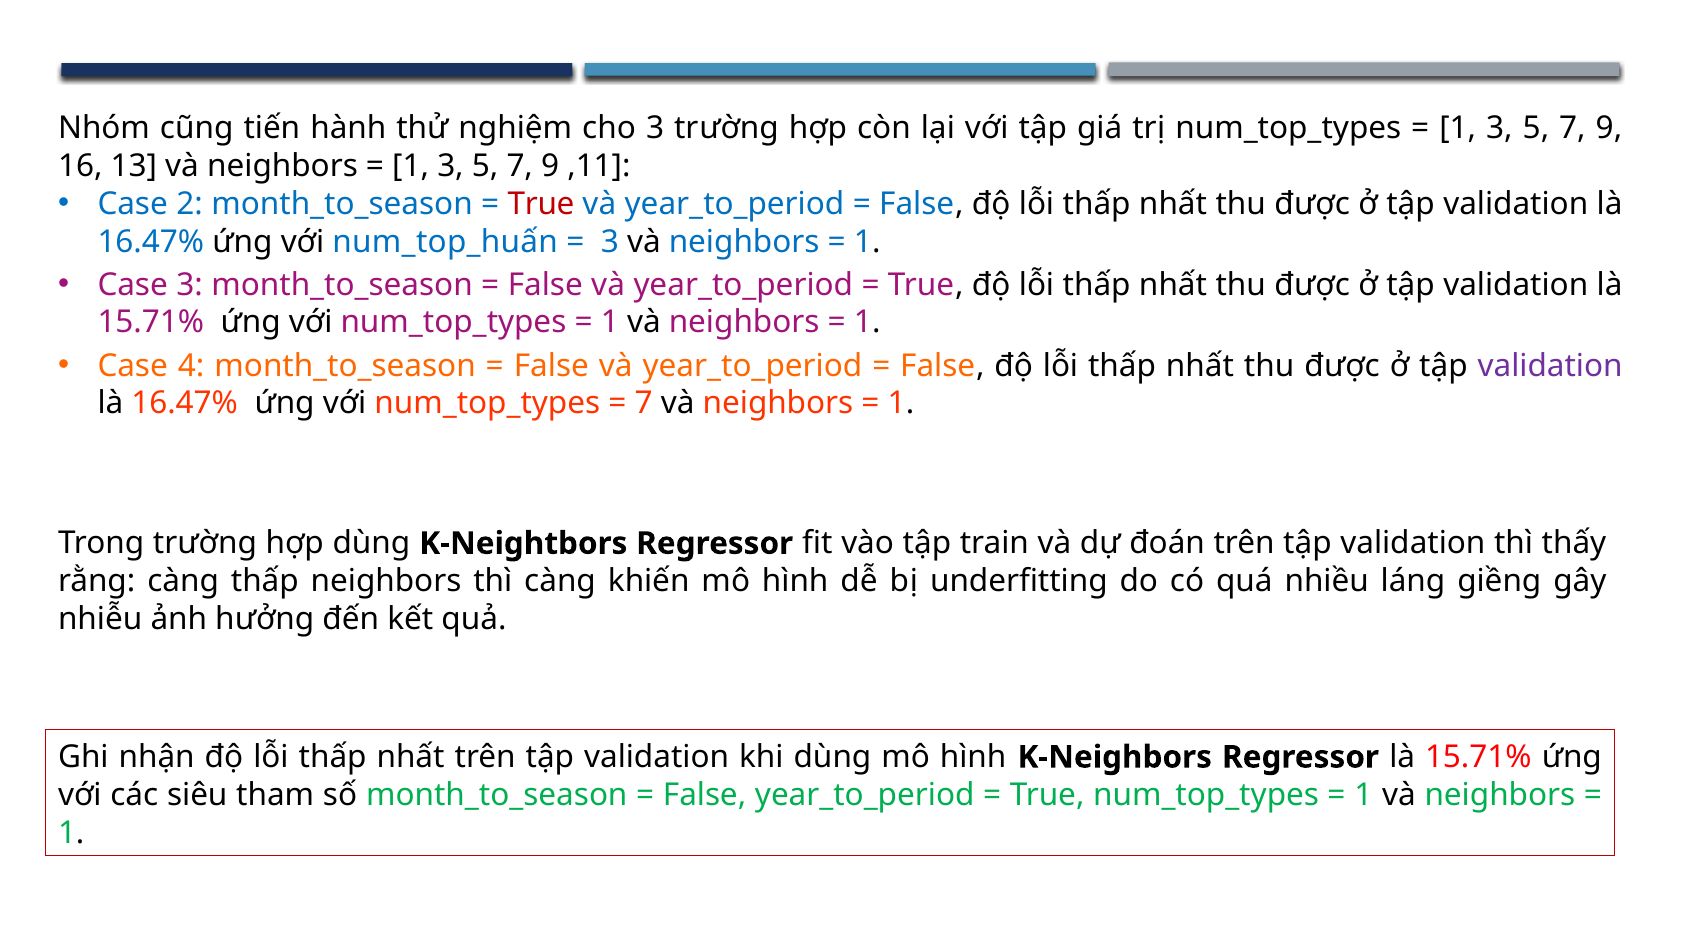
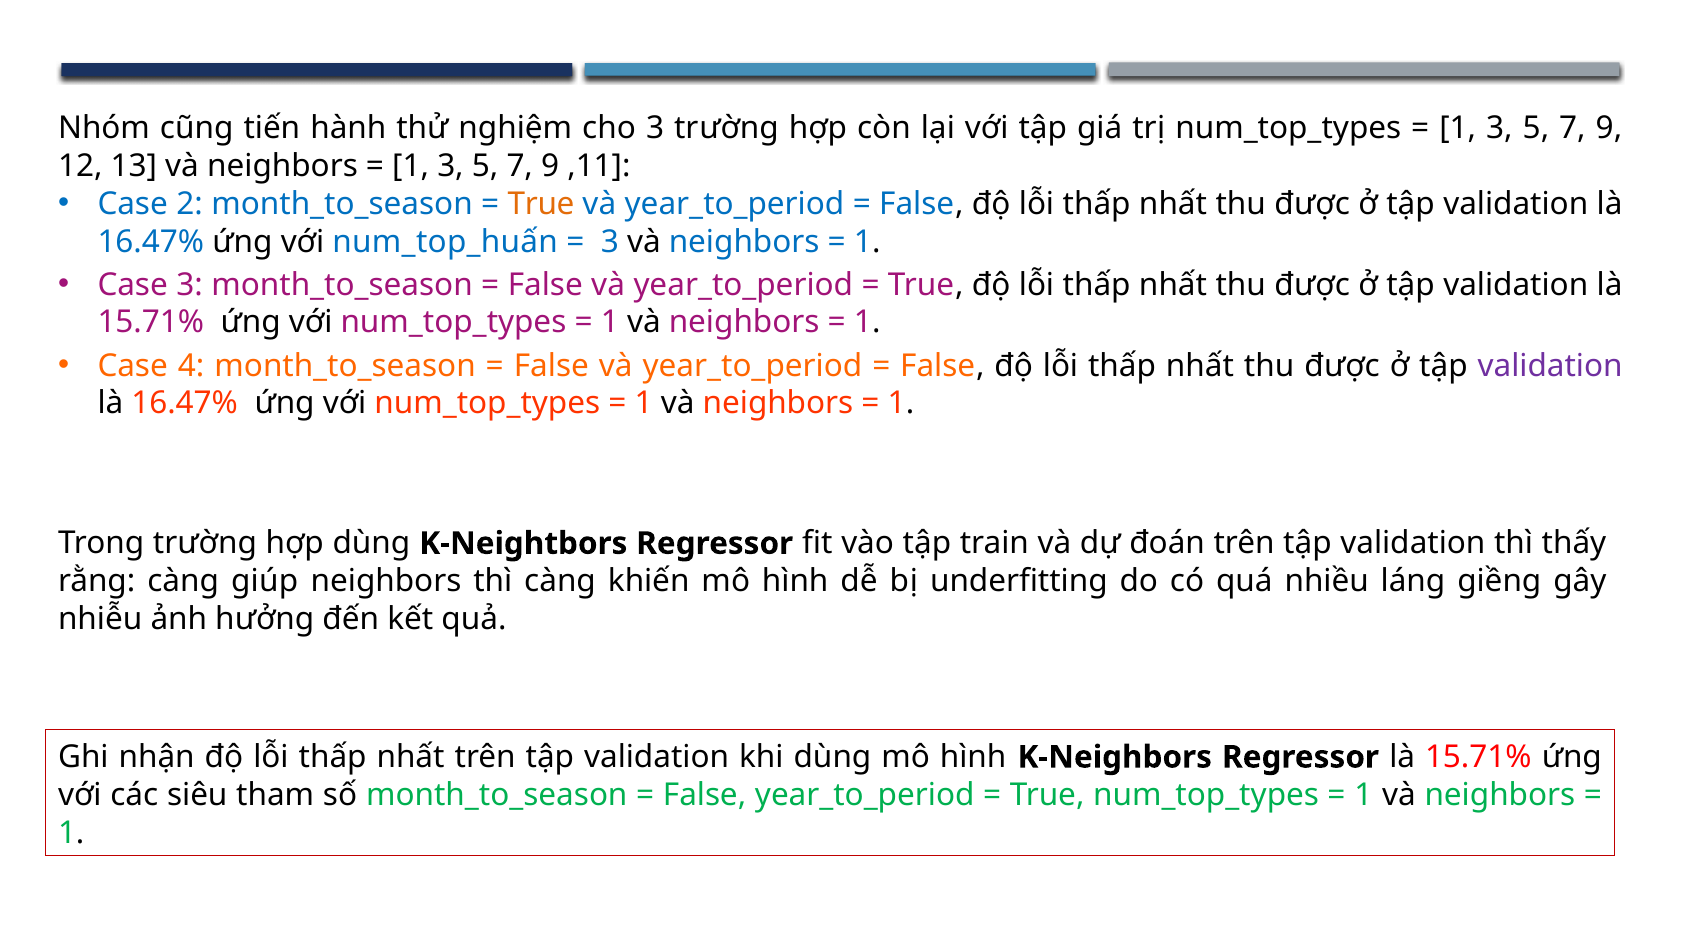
16: 16 -> 12 (80, 166)
True colour: red -> orange (541, 204)
7: 7 -> 1 (644, 403)
càng thấp: thấp -> giúp (265, 581)
